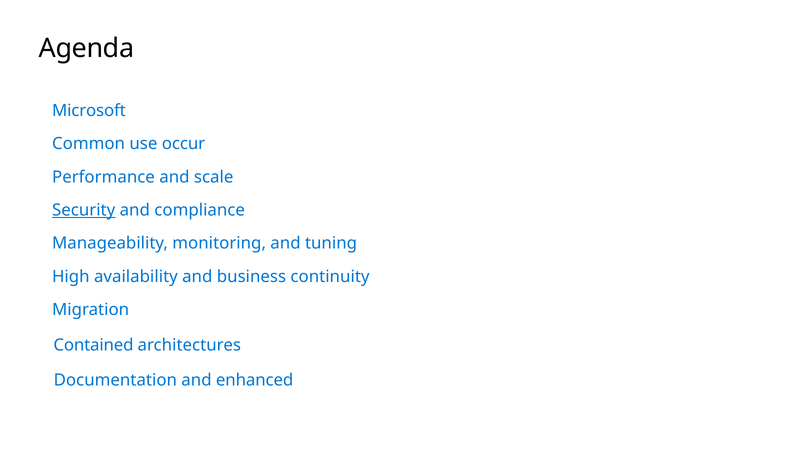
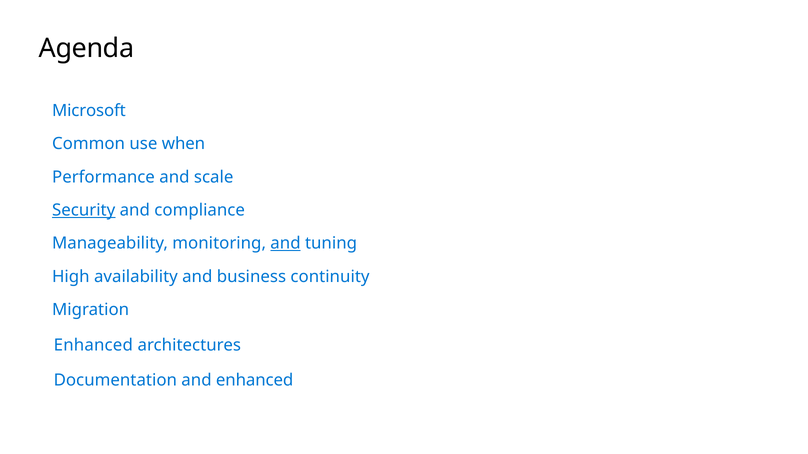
occur: occur -> when (184, 144)
and underline: none -> present (285, 244)
Contained: Contained -> Enhanced (93, 346)
